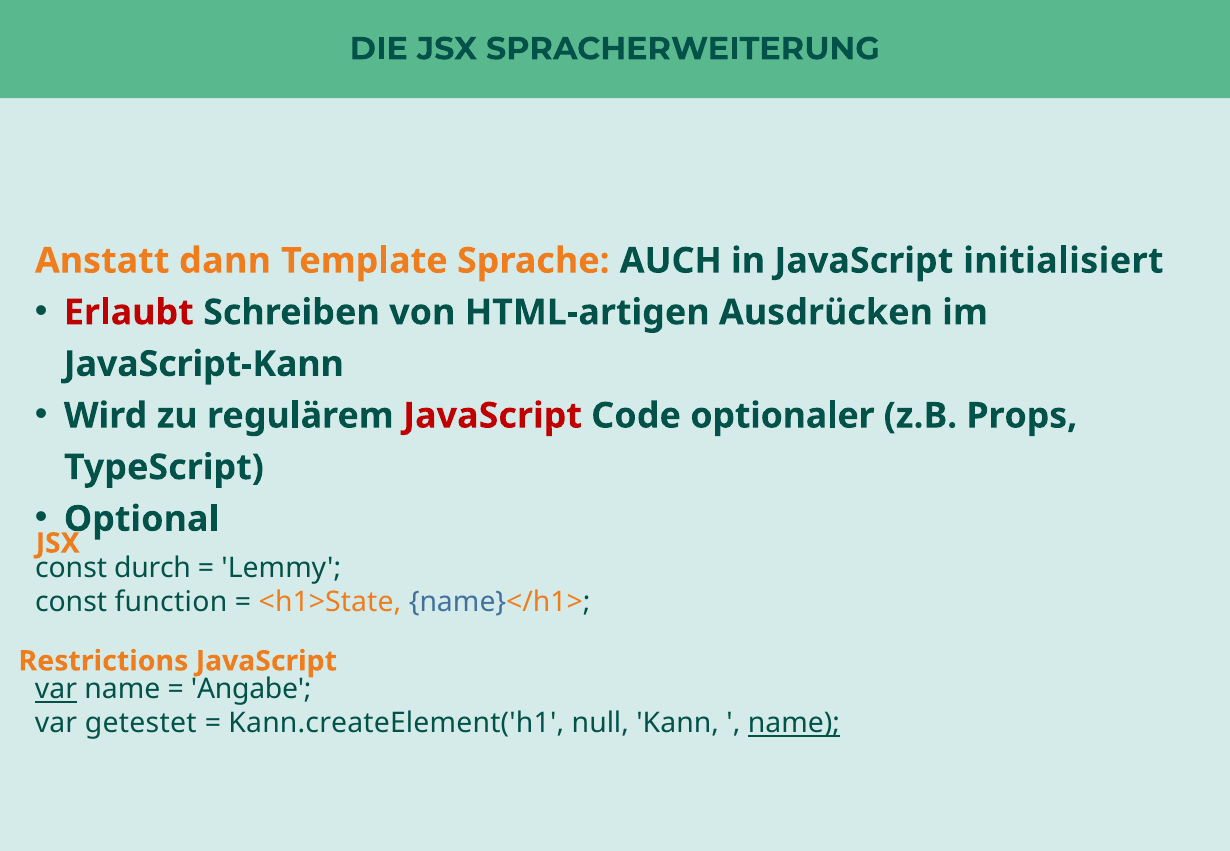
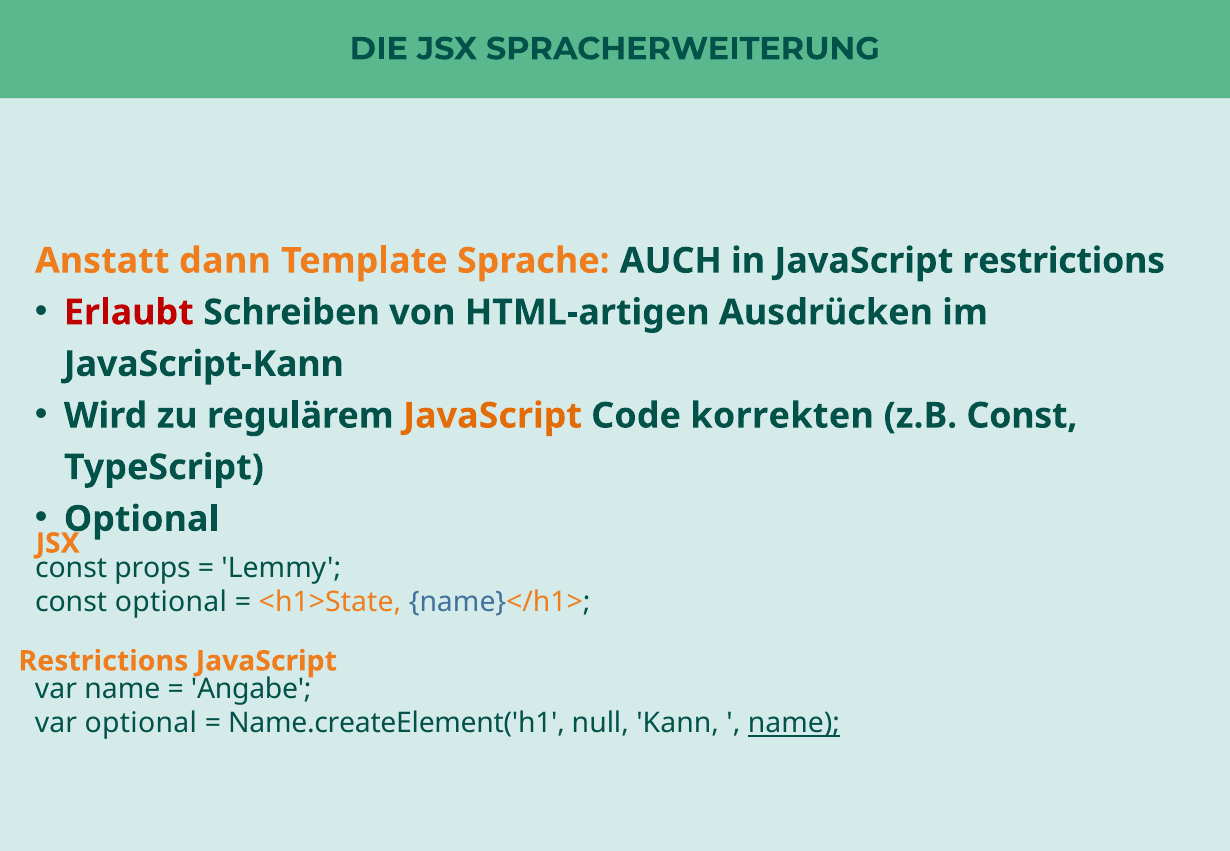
JavaScript initialisiert: initialisiert -> restrictions (1064, 261)
JavaScript colour: red -> orange (493, 416)
optionaler: optionaler -> korrekten (782, 416)
z.B Props: Props -> Const (1022, 416)
durch: durch -> props (153, 568)
const function: function -> optional (171, 602)
var underline: present -> none (56, 690)
var getestet: getestet -> optional (141, 724)
Kann.createElement('h1: Kann.createElement('h1 -> Name.createElement('h1 (397, 724)
